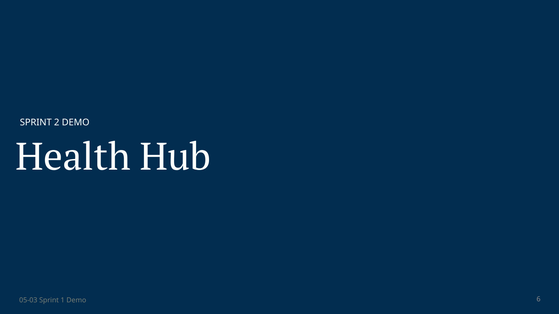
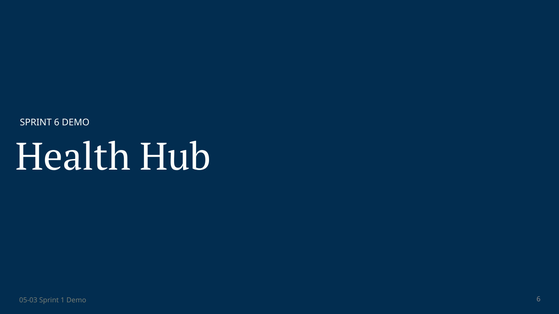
SPRINT 2: 2 -> 6 (57, 123)
